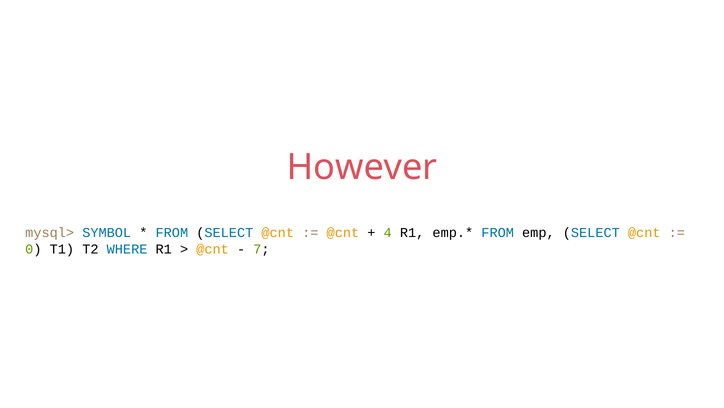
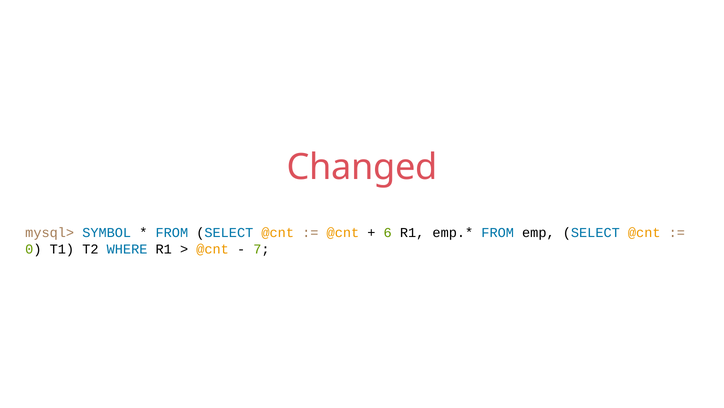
However: However -> Changed (362, 167)
4: 4 -> 6 (388, 232)
